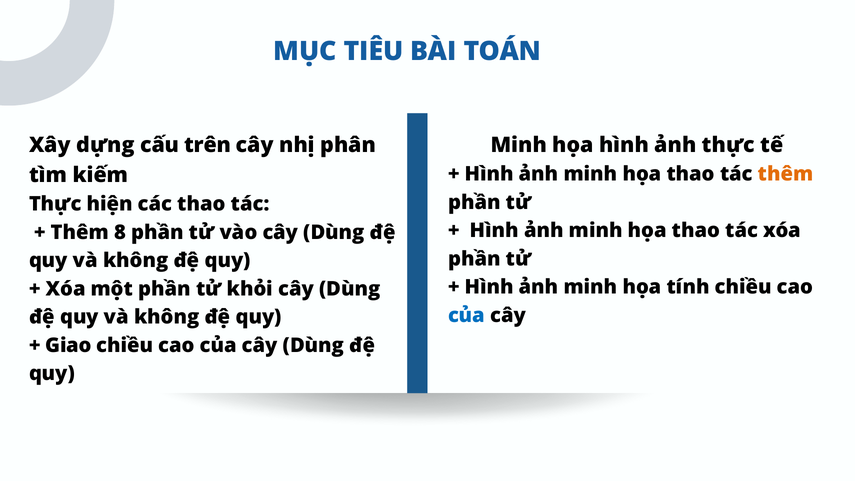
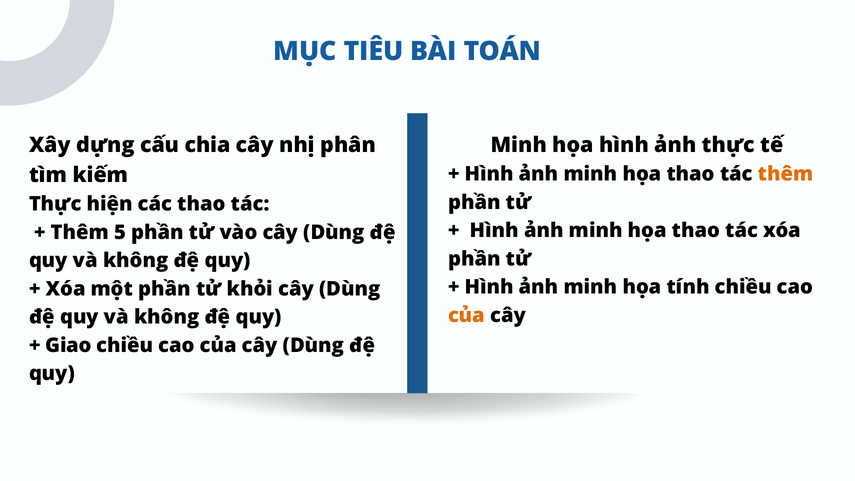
trên: trên -> chia (208, 145)
8: 8 -> 5 (120, 232)
của colour: blue -> orange (467, 315)
